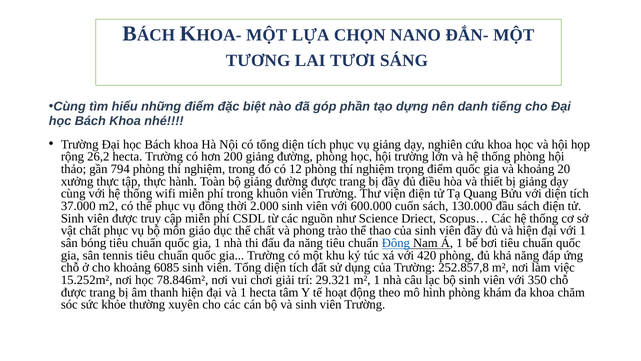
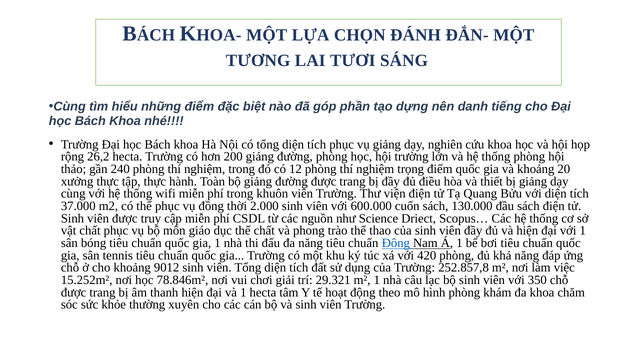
NANO: NANO -> ĐÁNH (416, 35)
794: 794 -> 240 (120, 169)
6085: 6085 -> 9012 (167, 267)
